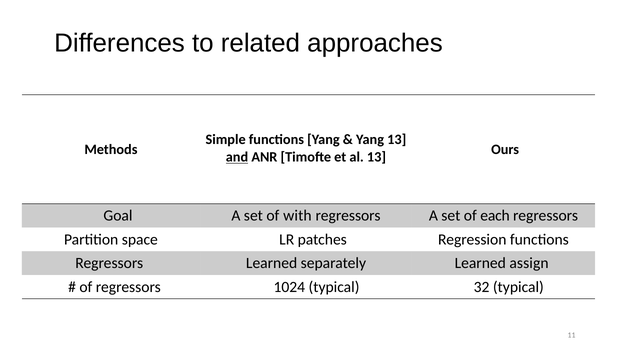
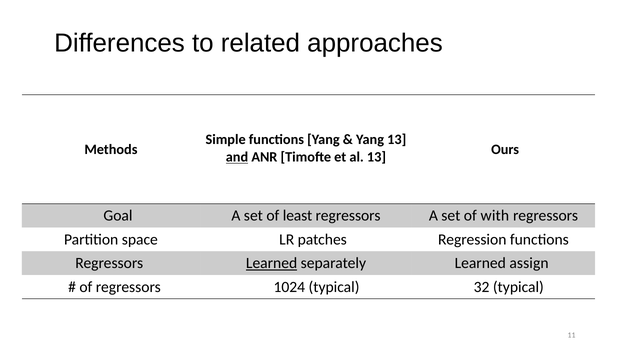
with: with -> least (298, 215)
each: each -> with (495, 215)
Learned underline: none -> present (272, 263)
